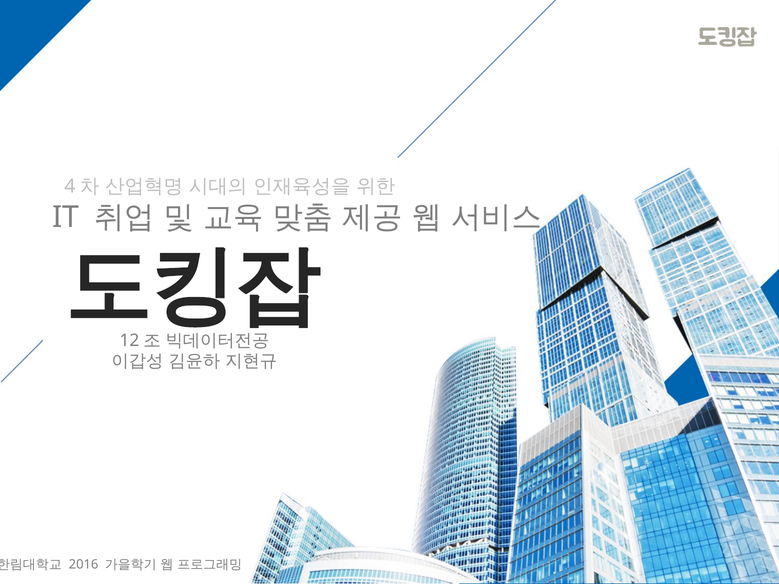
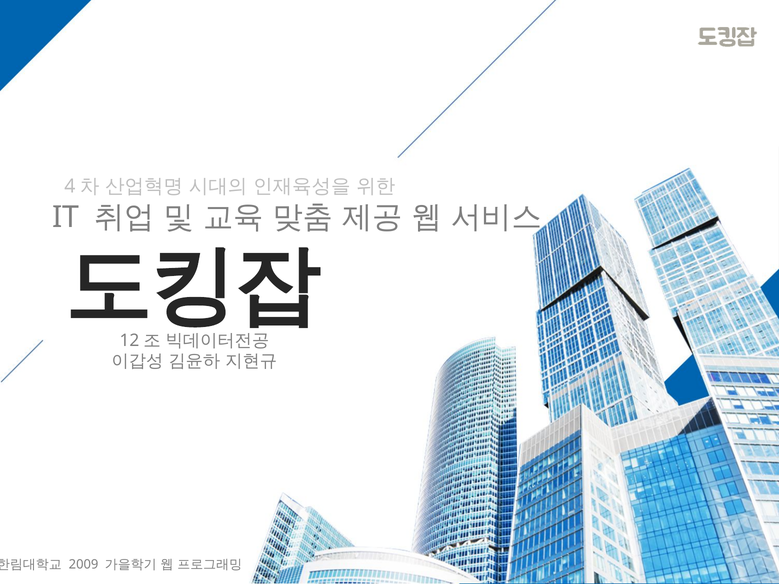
2016: 2016 -> 2009 (84, 565)
